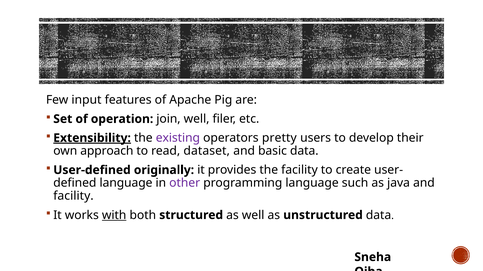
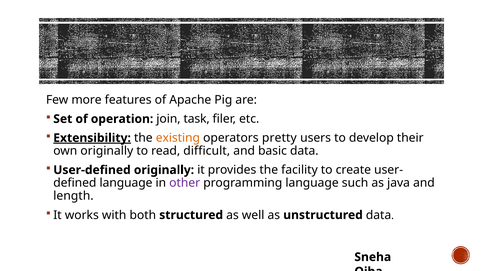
input: input -> more (87, 100)
join well: well -> task (197, 119)
existing colour: purple -> orange (178, 138)
own approach: approach -> originally (107, 151)
dataset: dataset -> difficult (207, 151)
facility: facility -> length (73, 197)
with underline: present -> none (114, 216)
